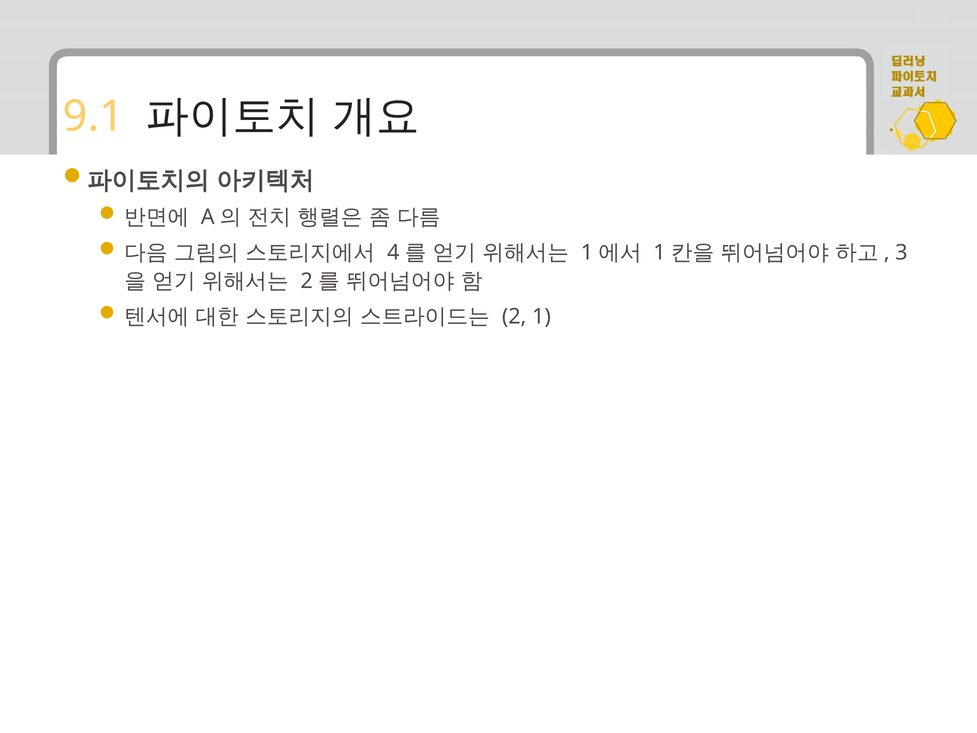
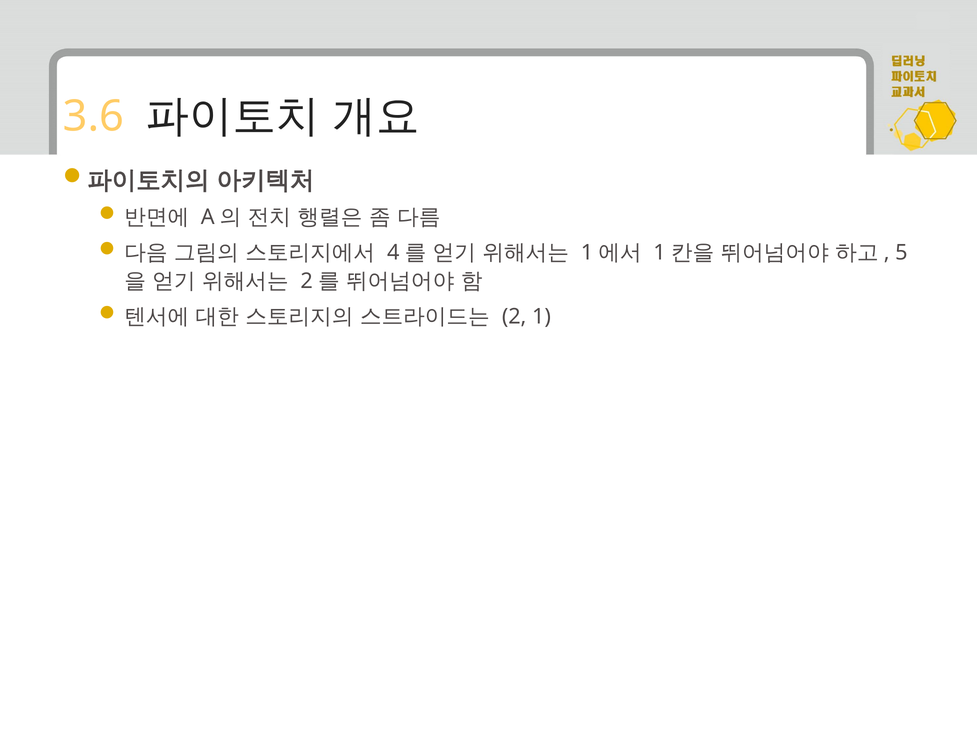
9.1: 9.1 -> 3.6 (93, 116)
3: 3 -> 5 (901, 252)
